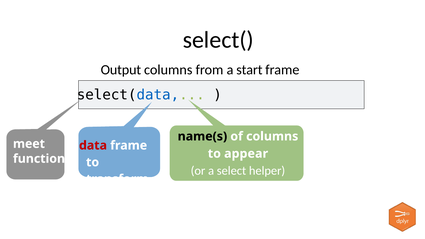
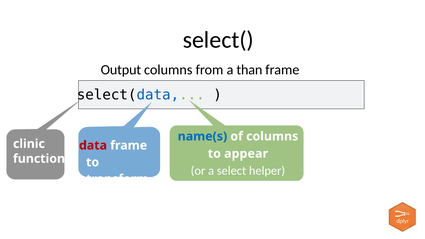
start: start -> than (249, 70)
name(s colour: black -> blue (202, 136)
meet: meet -> clinic (29, 144)
